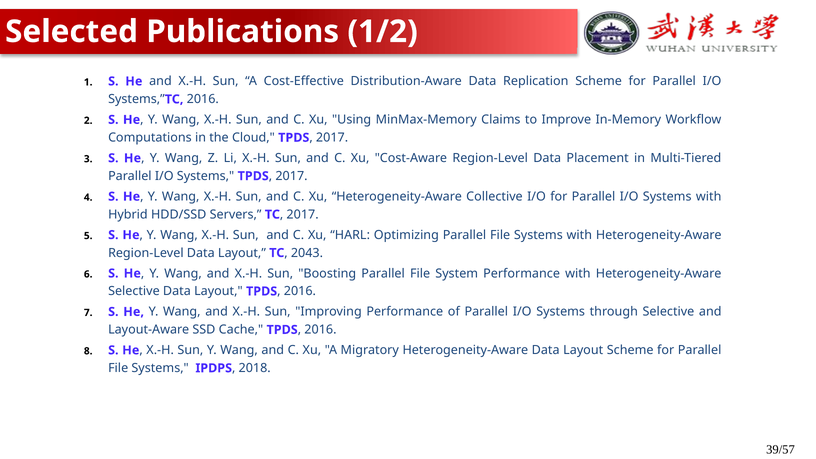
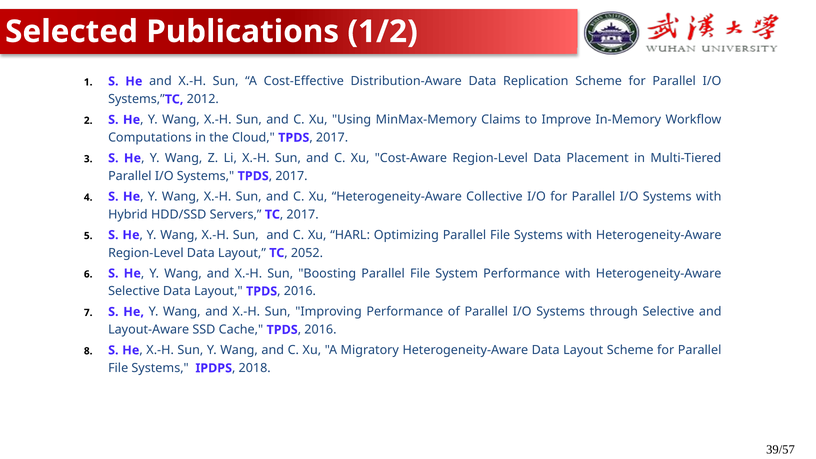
Systems,”TC 2016: 2016 -> 2012 (203, 99)
2043: 2043 -> 2052 (307, 253)
